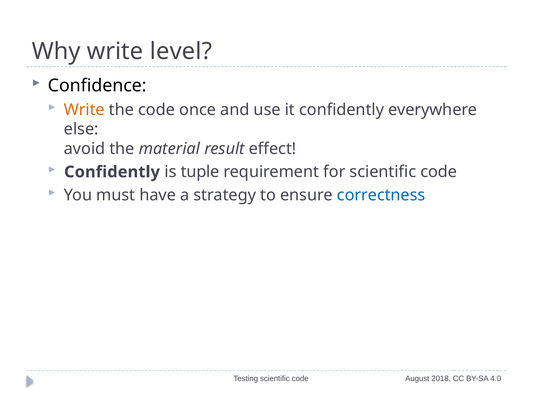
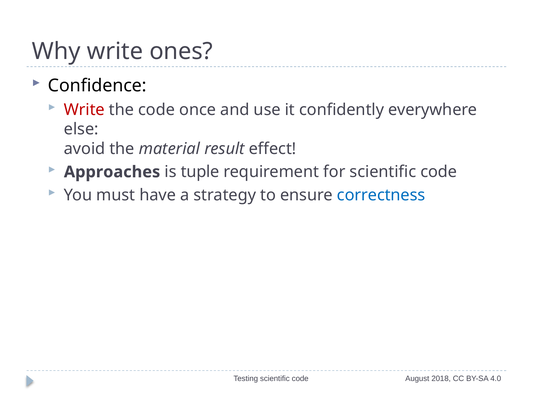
level: level -> ones (181, 51)
Write colour: orange -> red (84, 110)
Confidently: Confidently -> Approaches (112, 172)
